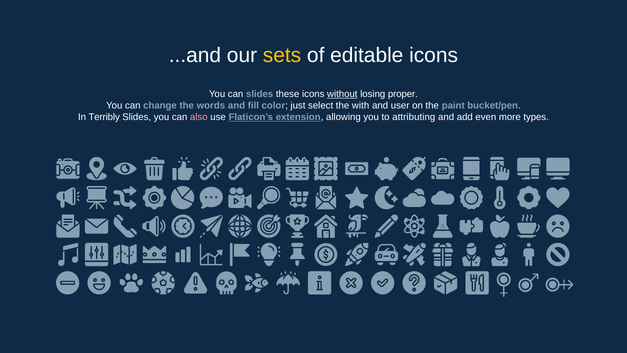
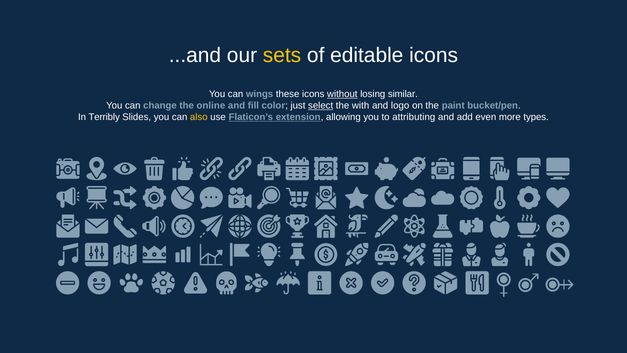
can slides: slides -> wings (260, 94)
proper: proper -> similar (403, 94)
words: words -> online (211, 106)
select underline: none -> present (321, 106)
user: user -> logo (400, 106)
also colour: pink -> yellow (199, 117)
